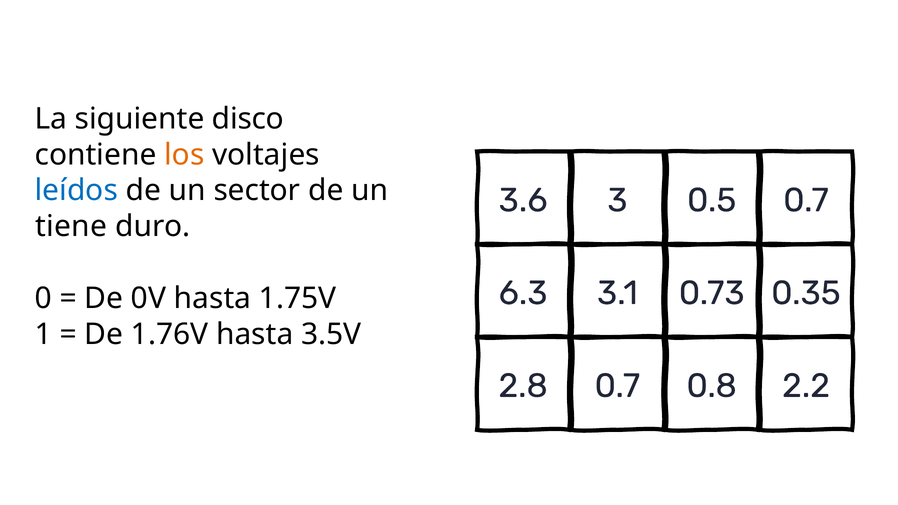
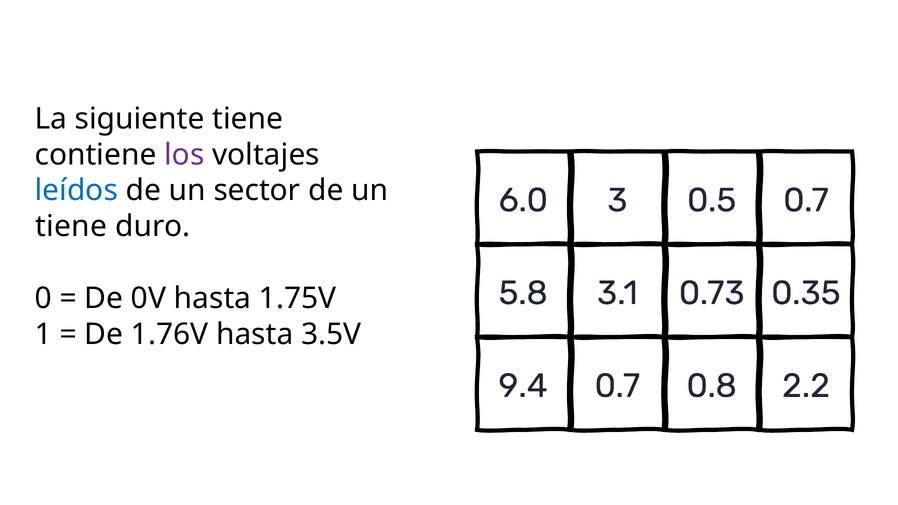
siguiente disco: disco -> tiene (248, 119)
los colour: orange -> purple (184, 155)
3.6: 3.6 -> 6.0 (523, 200)
6.3: 6.3 -> 5.8 (523, 293)
2.8: 2.8 -> 9.4 (523, 386)
